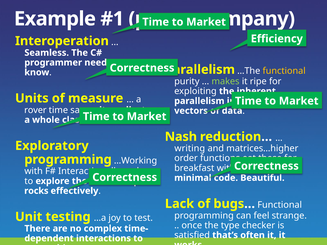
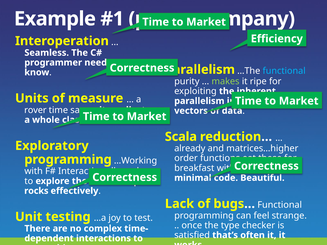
functional colour: yellow -> light blue (284, 71)
Nash: Nash -> Scala (181, 137)
writing: writing -> already (190, 149)
